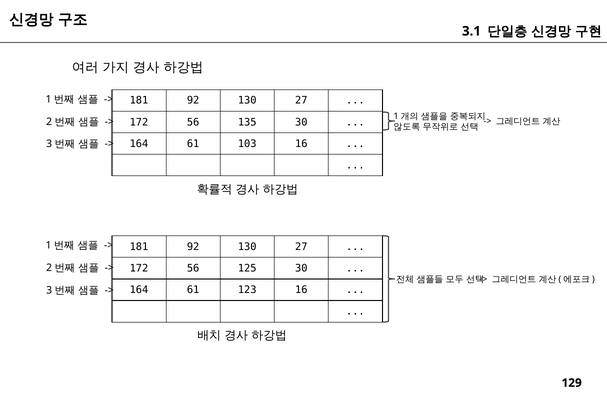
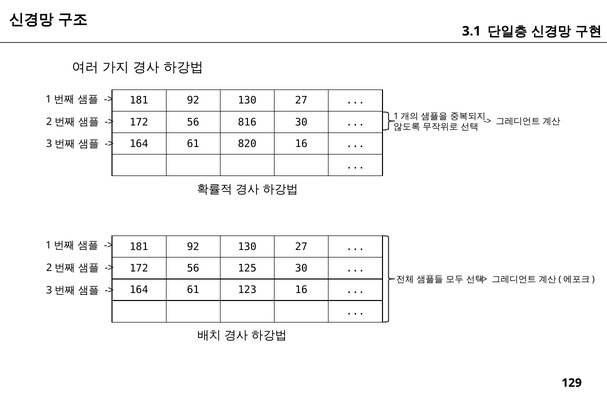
135: 135 -> 816 (247, 122)
103: 103 -> 820 (247, 144)
